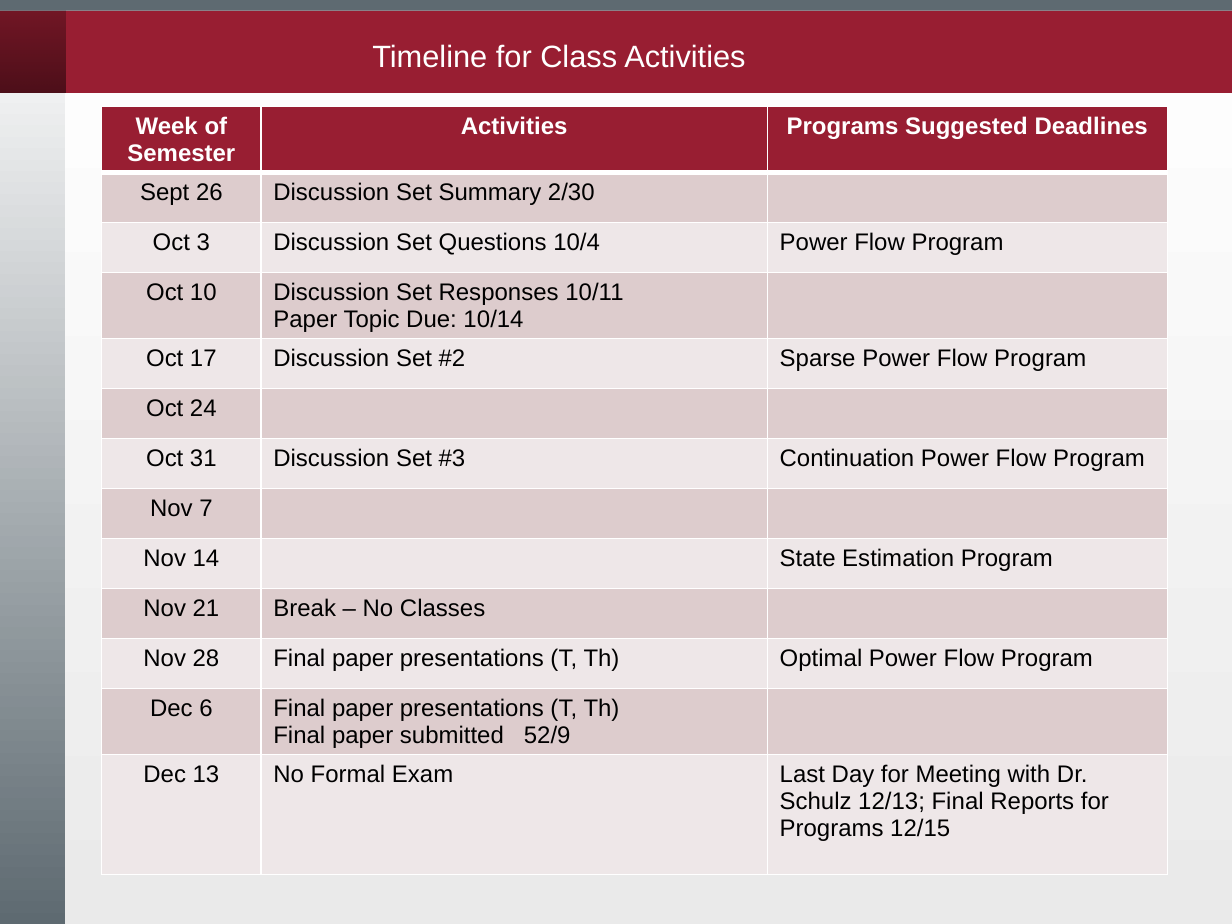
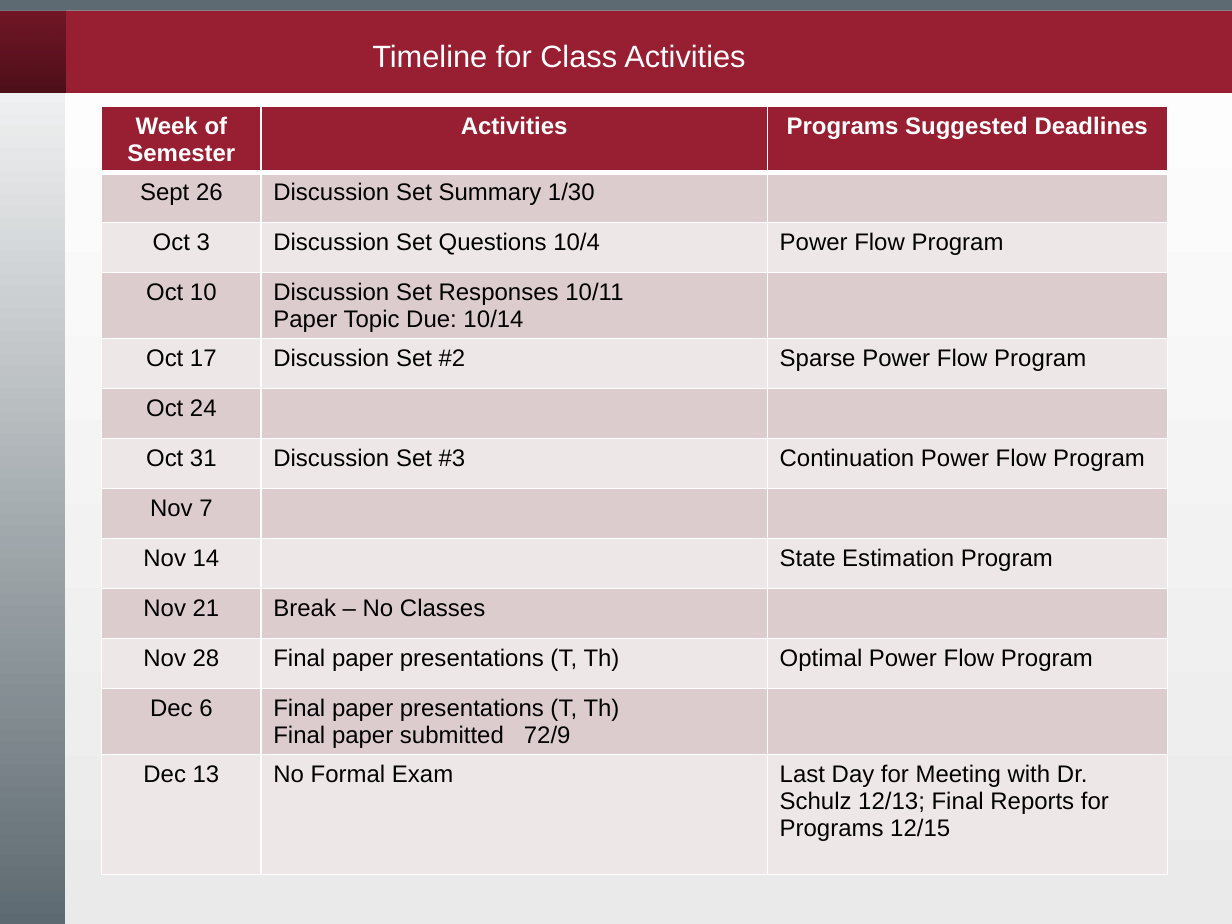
2/30: 2/30 -> 1/30 (571, 193)
52/9: 52/9 -> 72/9 (547, 735)
